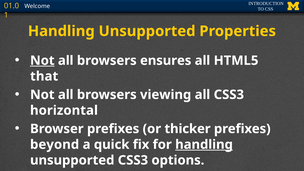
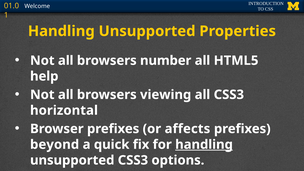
Not underline: present -> none (42, 61)
ensures: ensures -> number (166, 61)
that: that -> help (44, 76)
thicker: thicker -> affects (187, 129)
